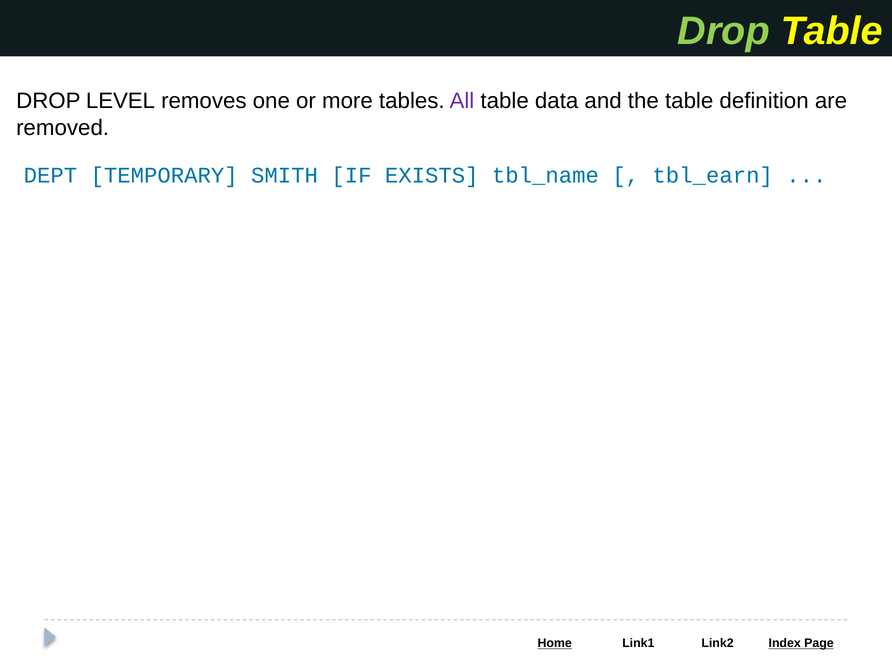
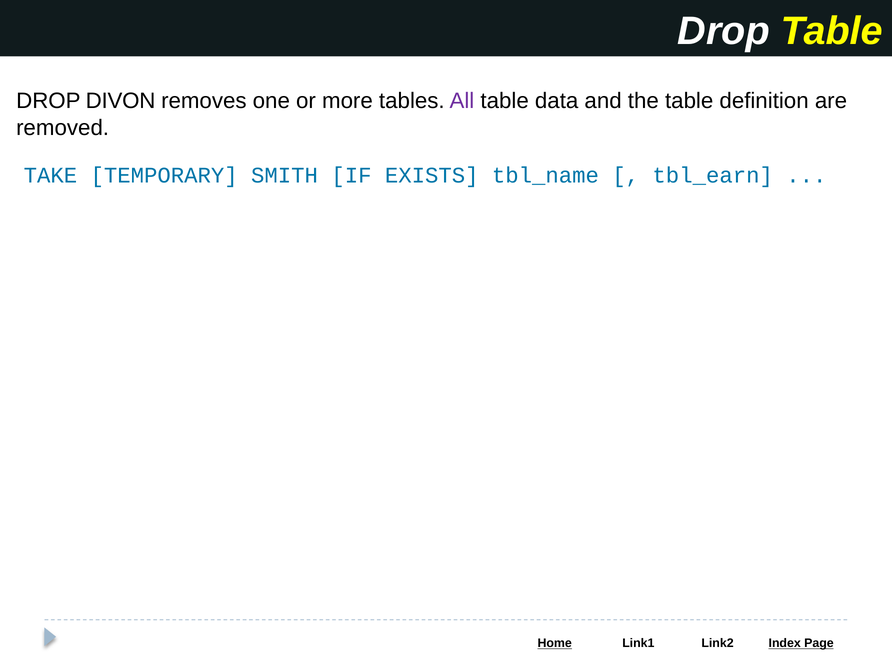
Drop colour: light green -> white (724, 31)
LEVEL: LEVEL -> DIVON (121, 101)
DEPT: DEPT -> TAKE (50, 175)
